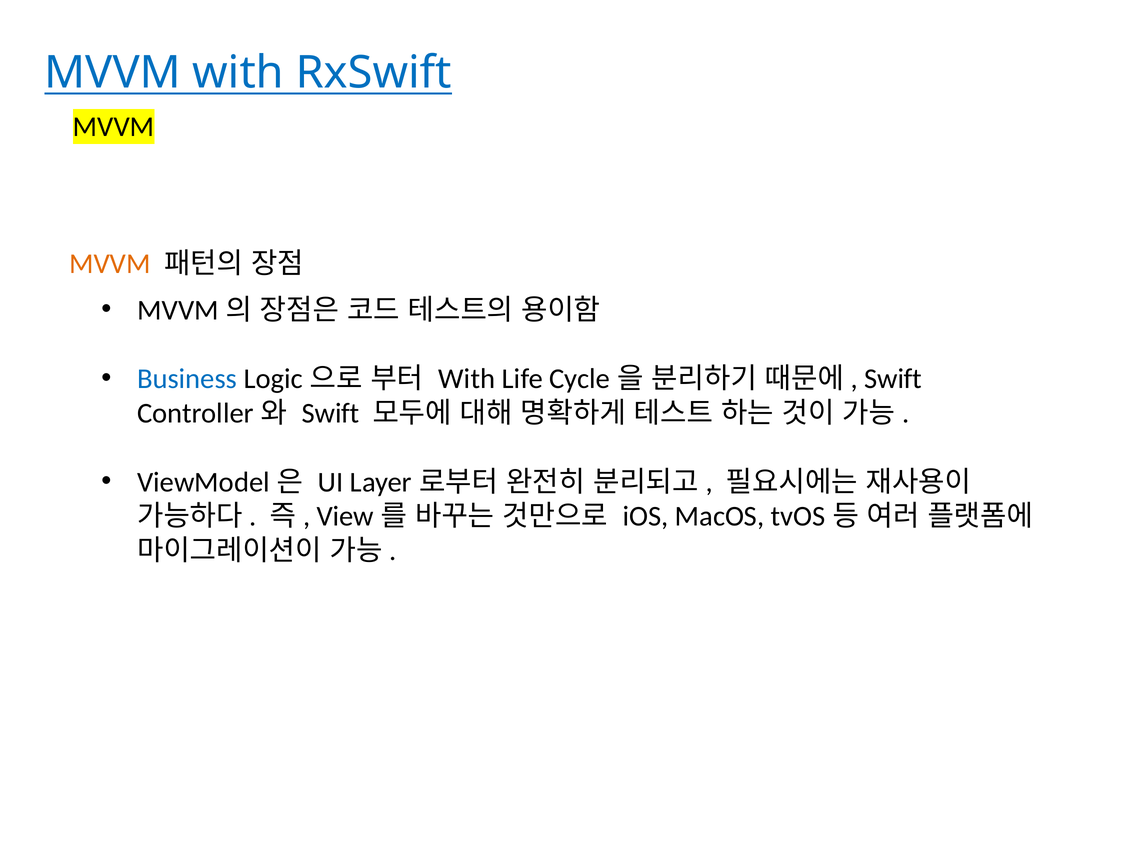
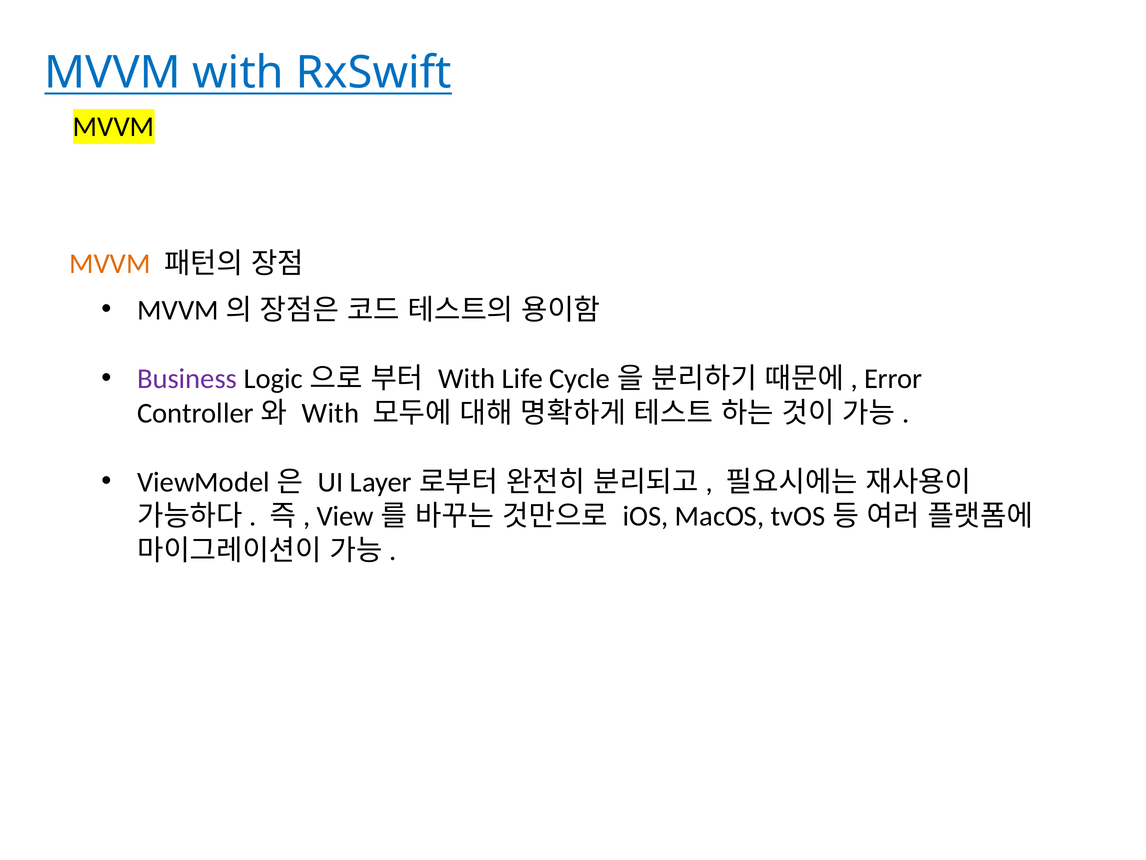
Business colour: blue -> purple (187, 379)
Swift: Swift -> Error (893, 379)
Swift: Swift -> With (331, 413)
